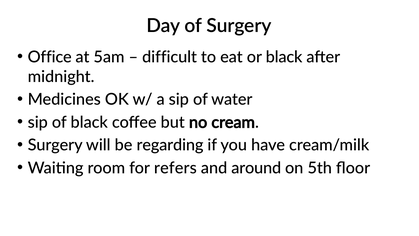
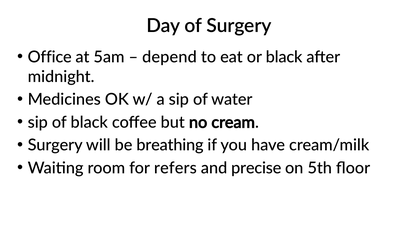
difficult: difficult -> depend (169, 57)
regarding: regarding -> breathing (170, 145)
around: around -> precise (256, 168)
